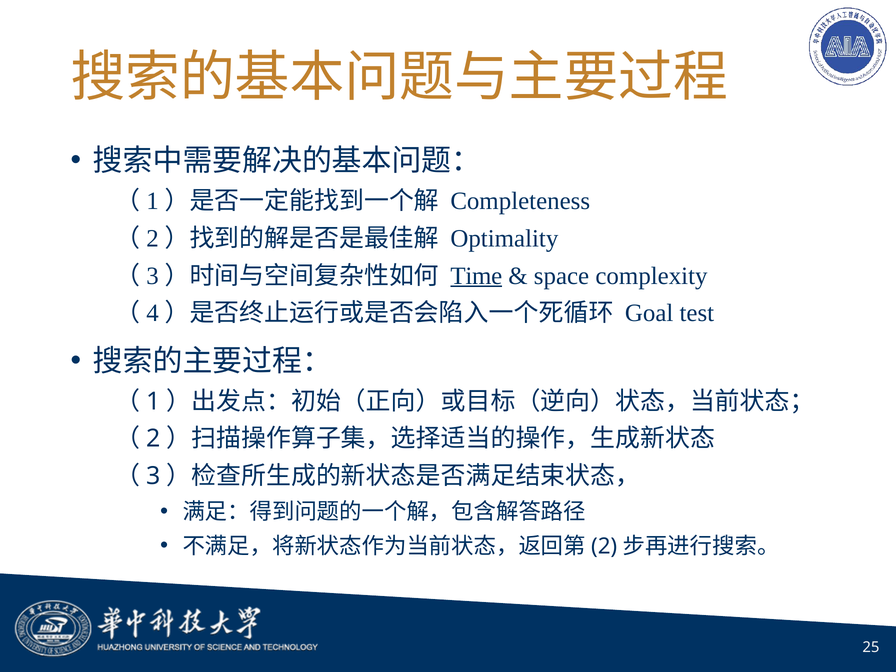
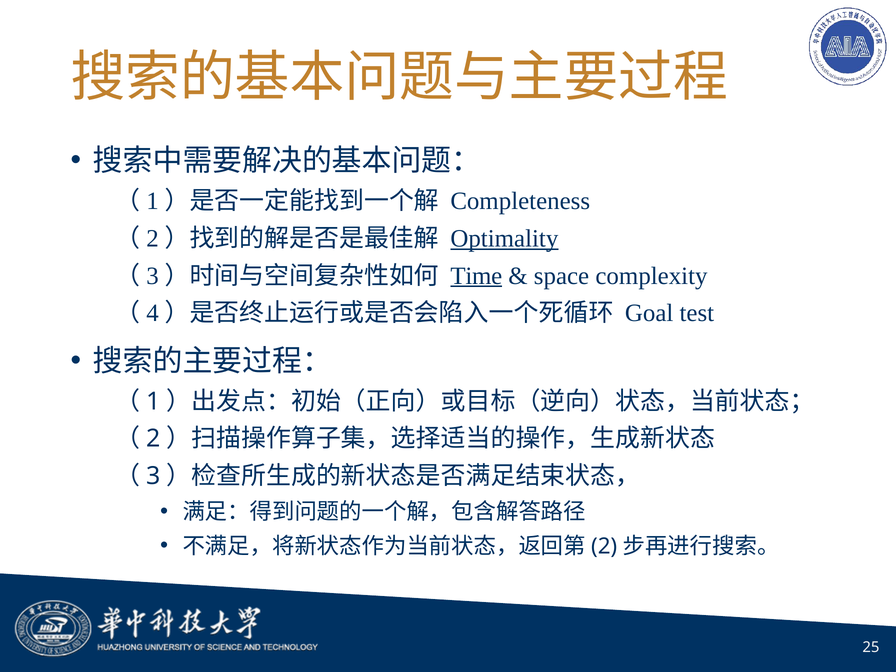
Optimality underline: none -> present (504, 238)
